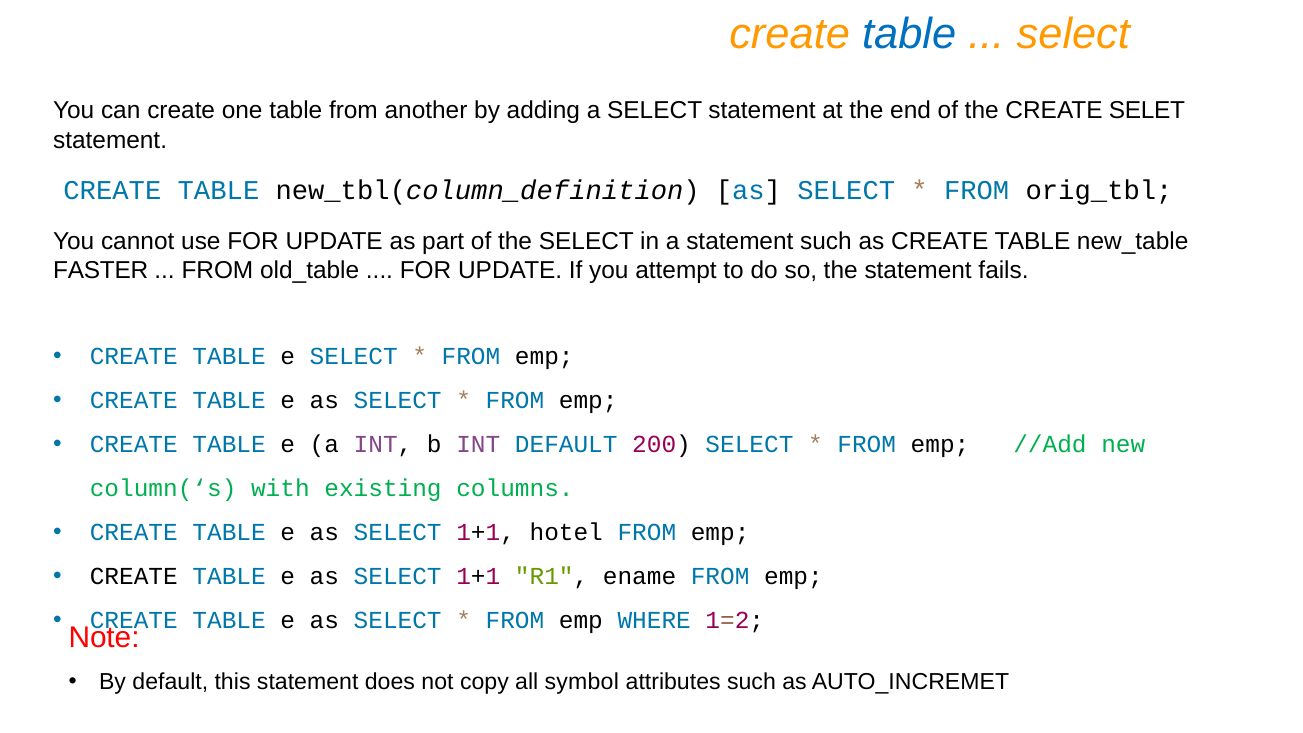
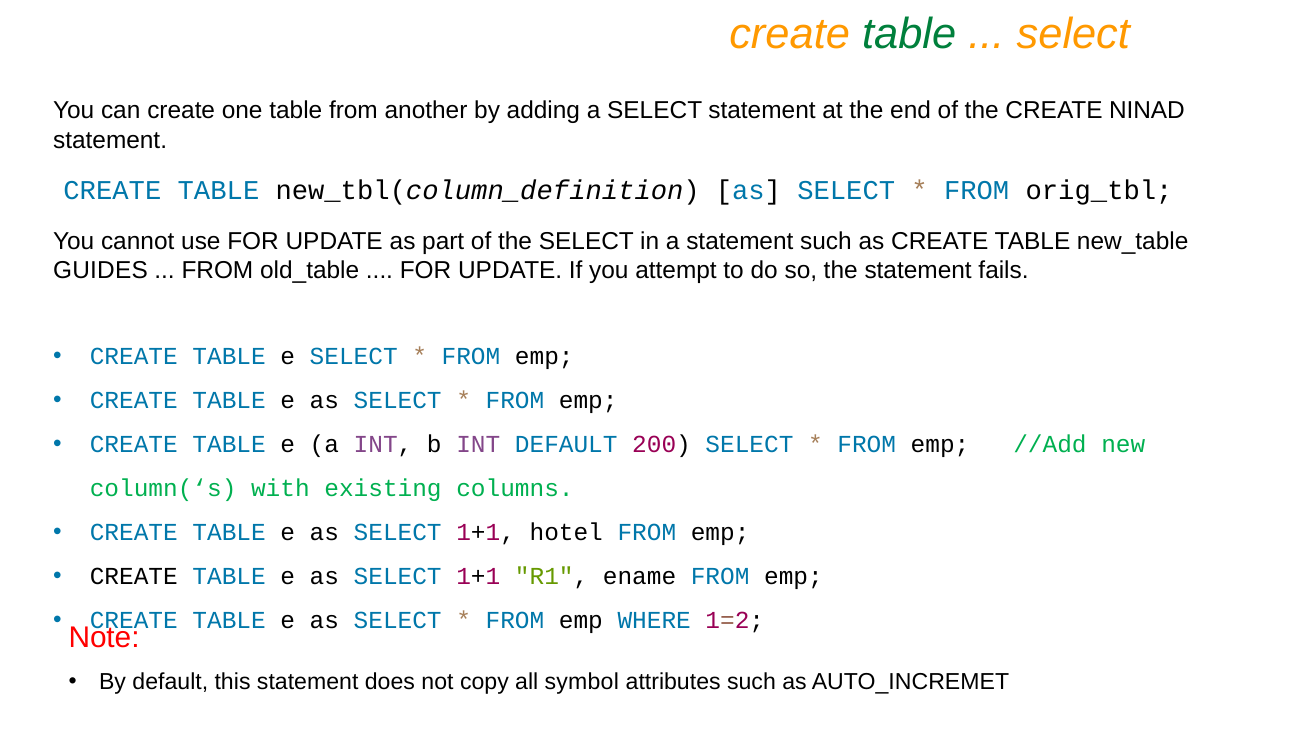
table colour: blue -> green (909, 34)
SELET: SELET -> NINAD (1147, 111)
FASTER: FASTER -> GUIDES (100, 271)
